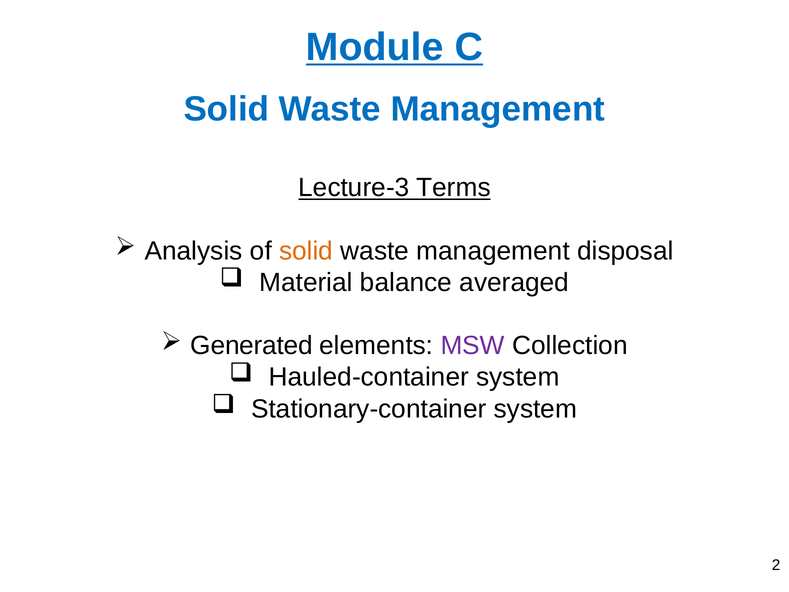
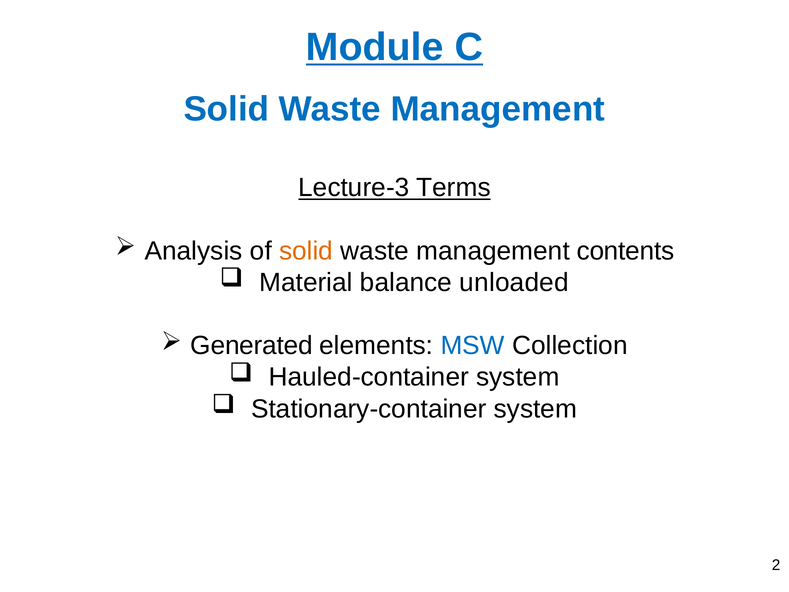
disposal: disposal -> contents (625, 251)
averaged: averaged -> unloaded (514, 282)
MSW colour: purple -> blue (473, 346)
